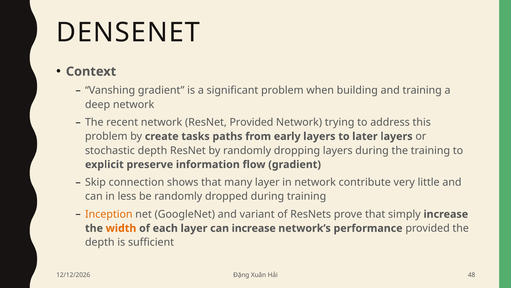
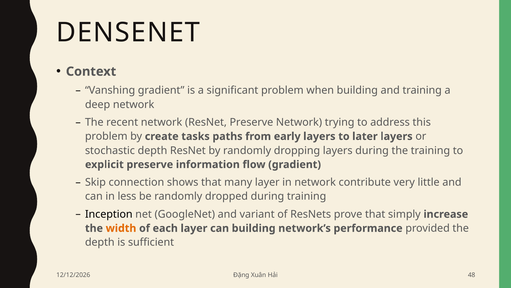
ResNet Provided: Provided -> Preserve (251, 122)
Inception colour: orange -> black (109, 214)
can increase: increase -> building (254, 228)
